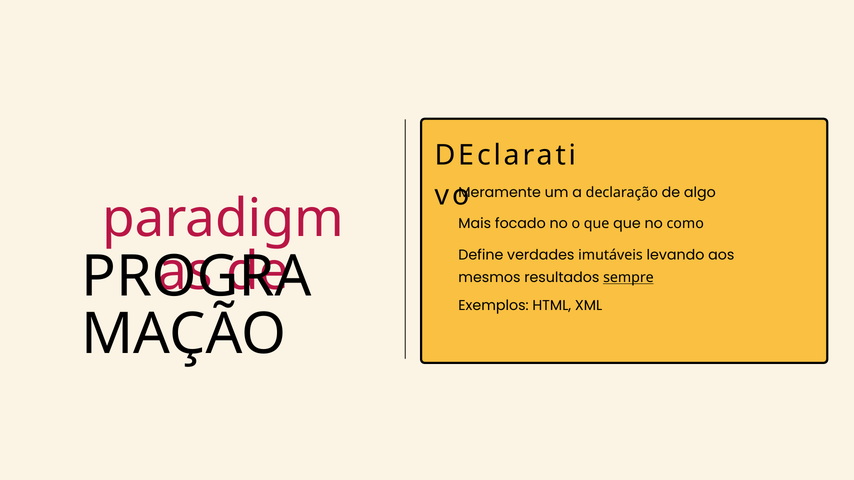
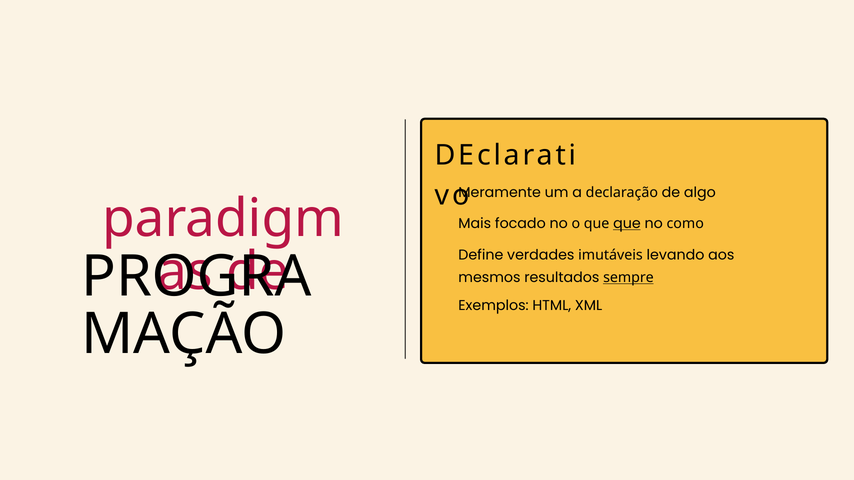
que underline: none -> present (627, 224)
